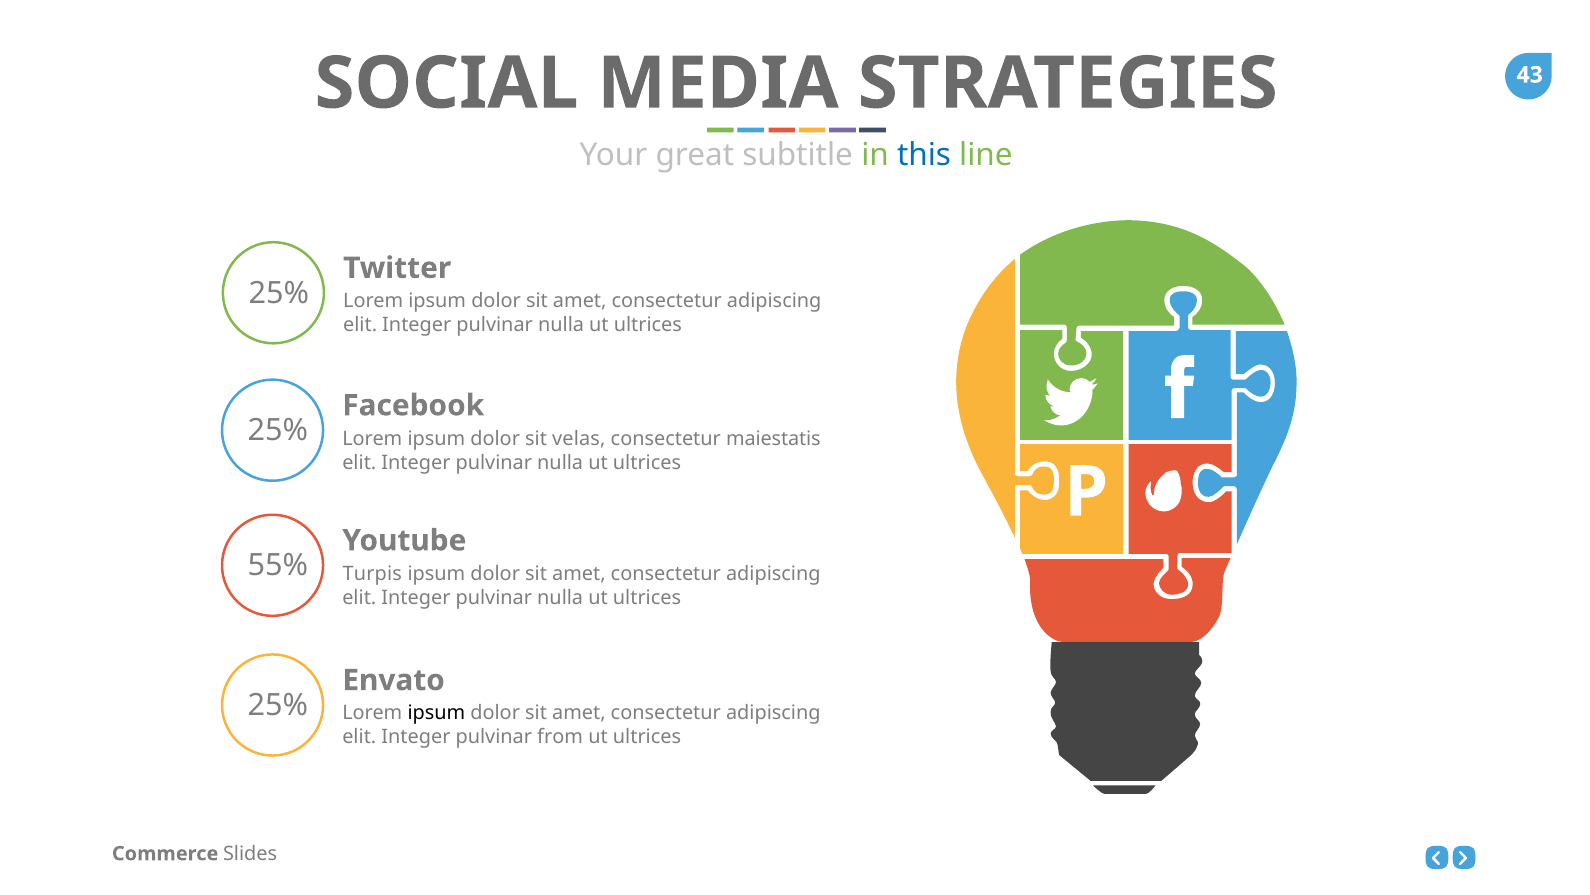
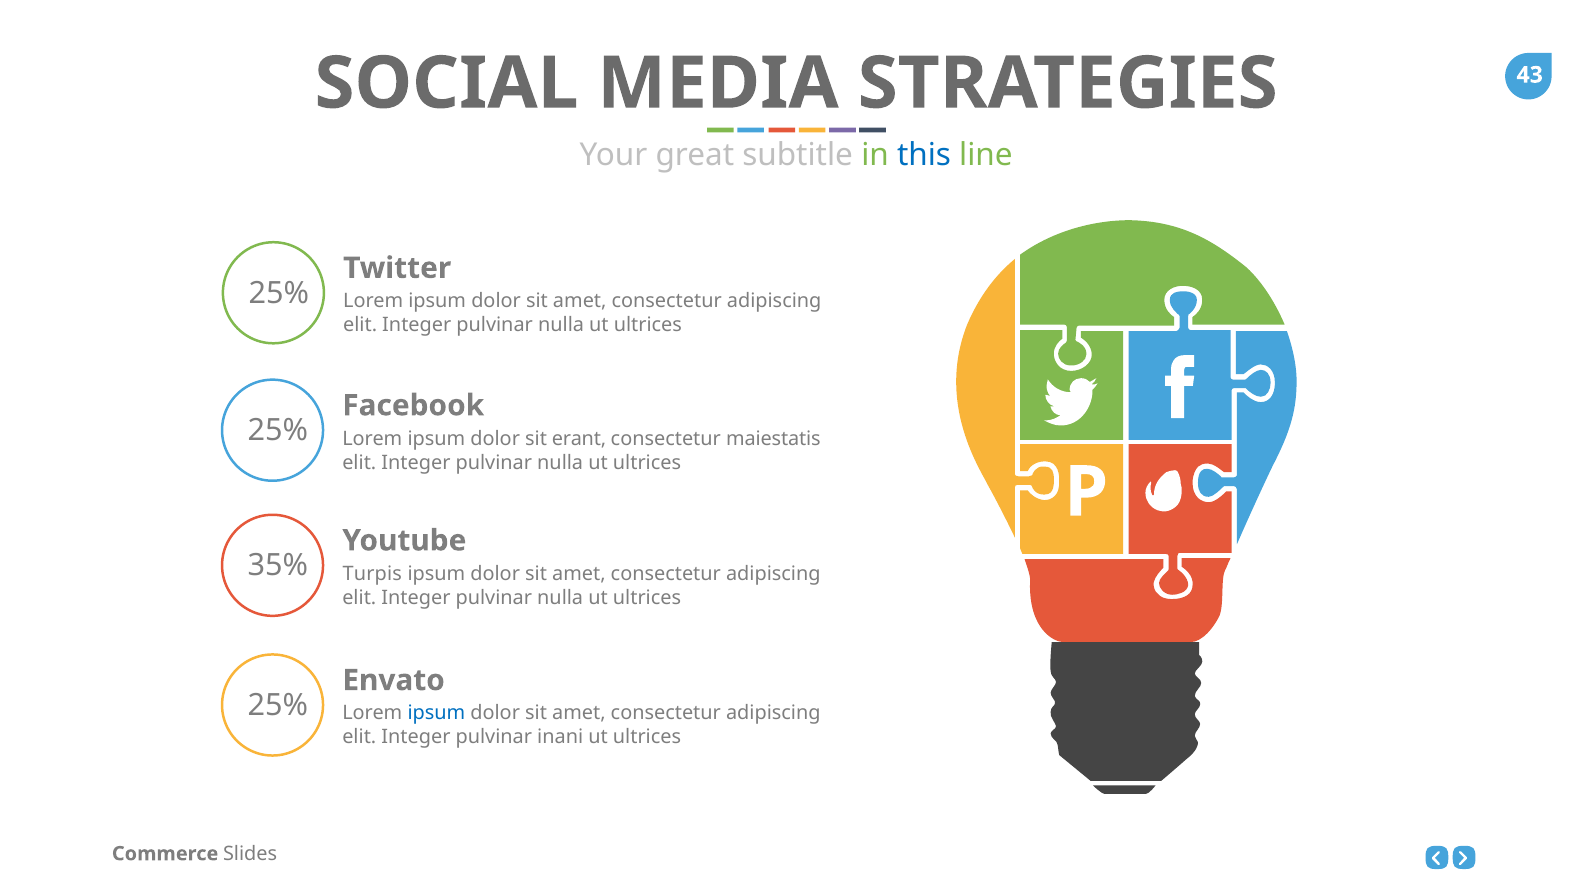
velas: velas -> erant (579, 438)
55%: 55% -> 35% (278, 565)
ipsum colour: black -> blue (436, 713)
from: from -> inani (560, 737)
